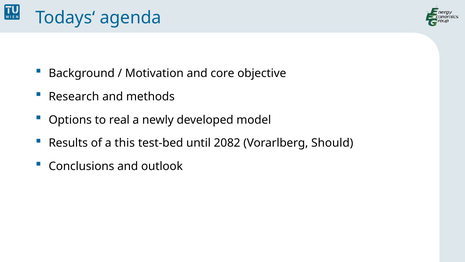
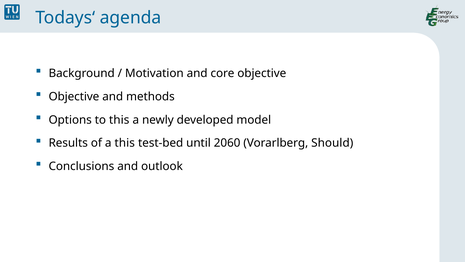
Research: Research -> Objective (74, 96)
to real: real -> this (119, 120)
2082: 2082 -> 2060 (227, 143)
